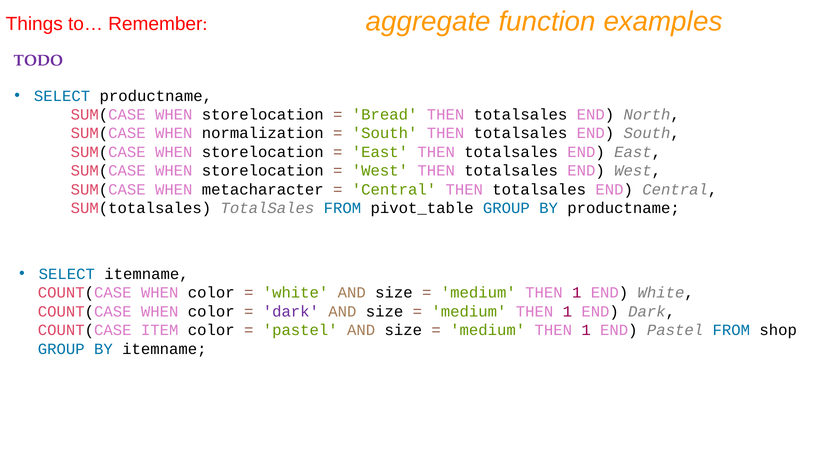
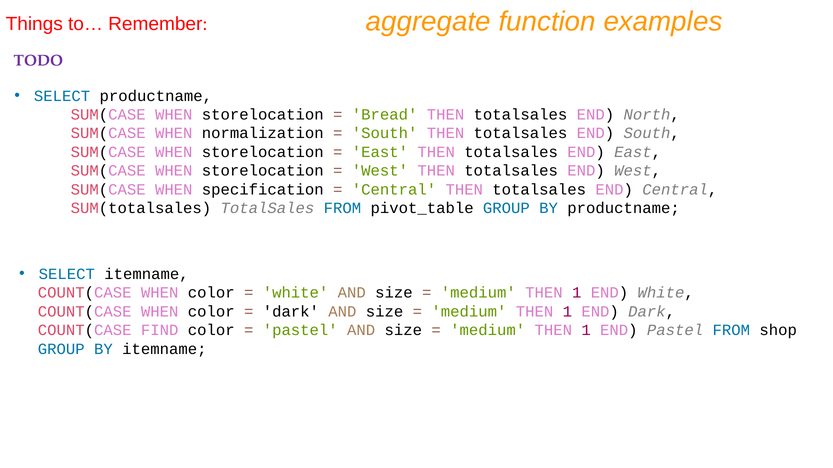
metacharacter: metacharacter -> specification (263, 190)
dark colour: purple -> black (291, 312)
ITEM: ITEM -> FIND (160, 331)
